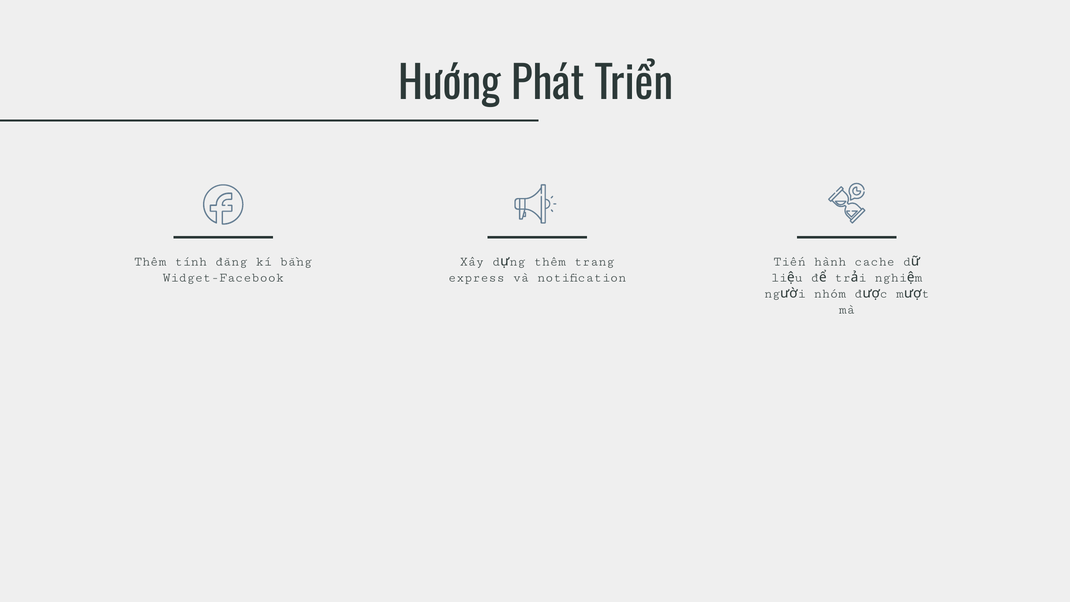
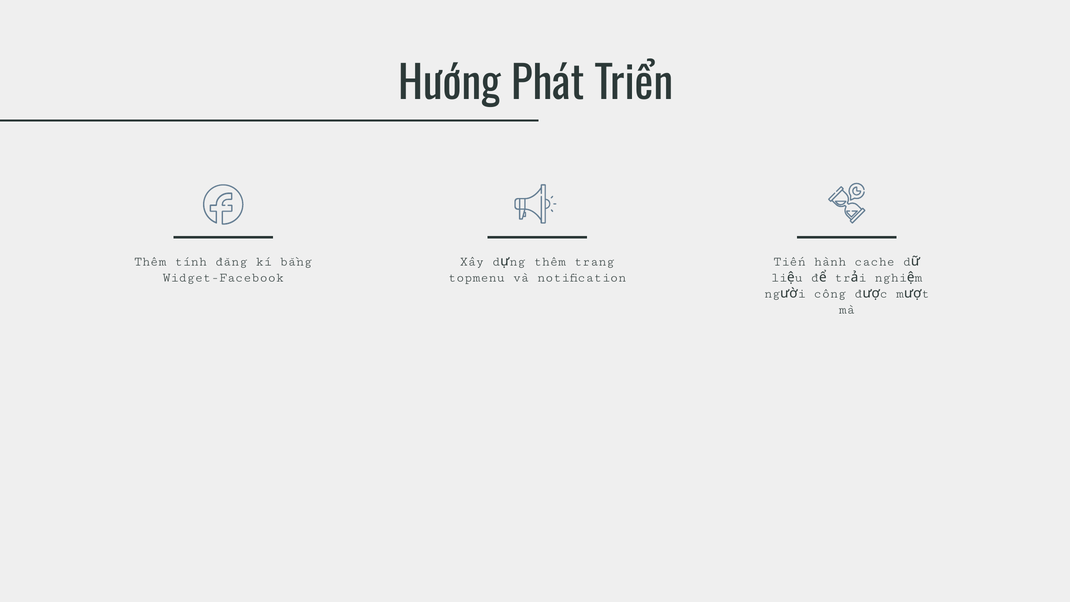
express: express -> topmenu (476, 277)
nhóm: nhóm -> công (830, 293)
